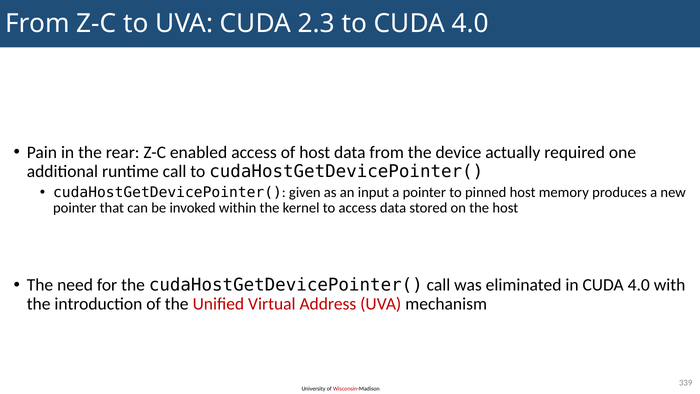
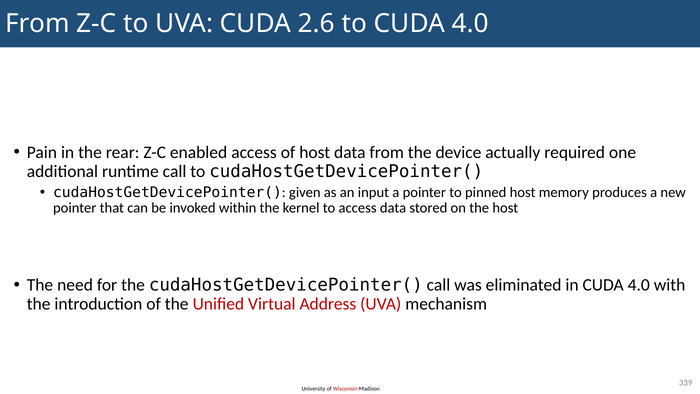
2.3: 2.3 -> 2.6 (316, 23)
